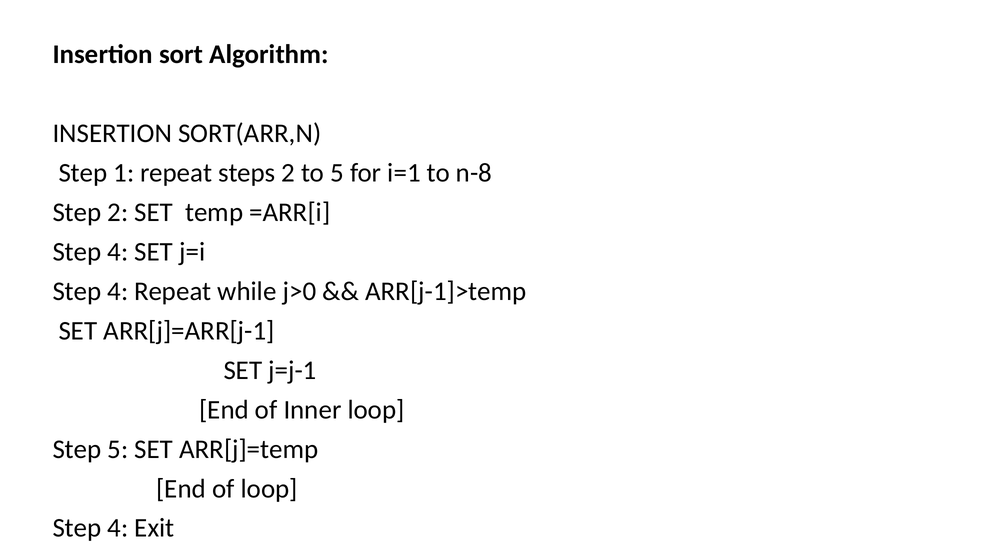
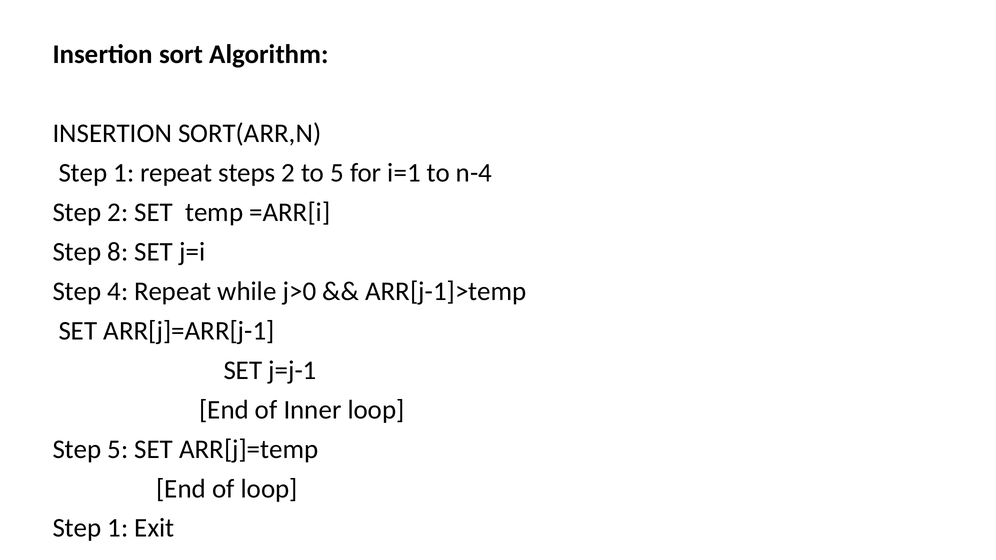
n-8: n-8 -> n-4 (474, 173)
4: 4 -> 8 (118, 252)
4: 4 -> 1 (118, 528)
